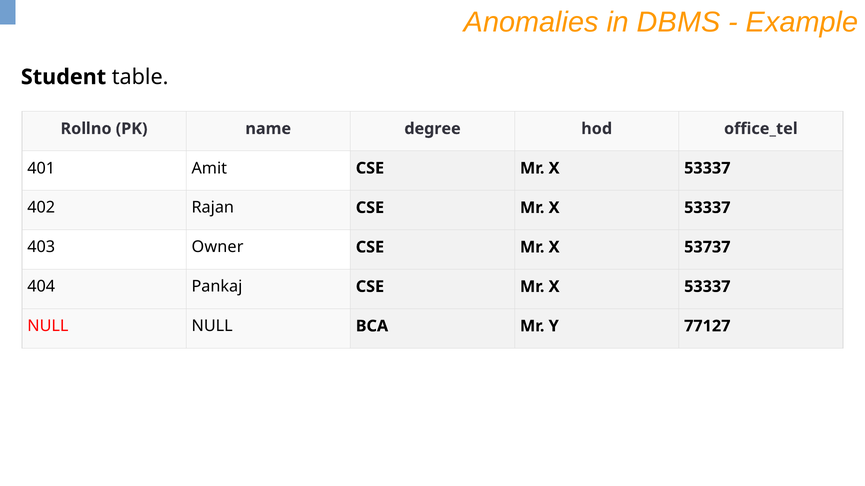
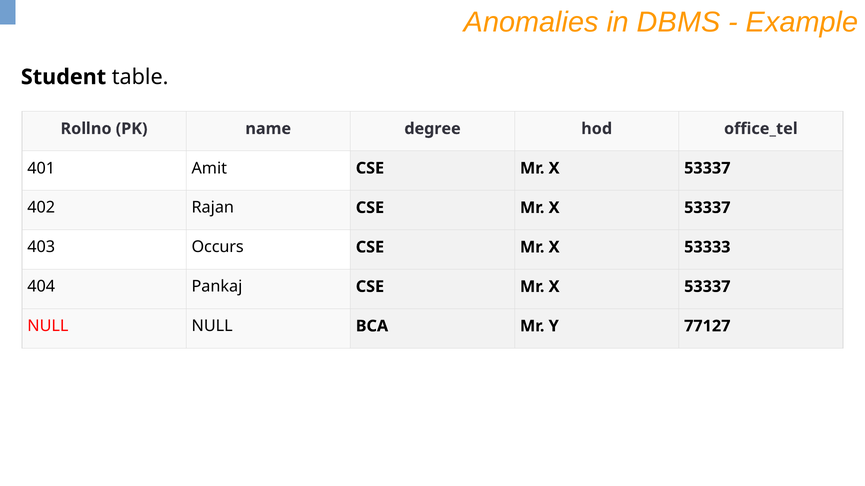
Owner: Owner -> Occurs (218, 247)
53737: 53737 -> 53333 (707, 247)
